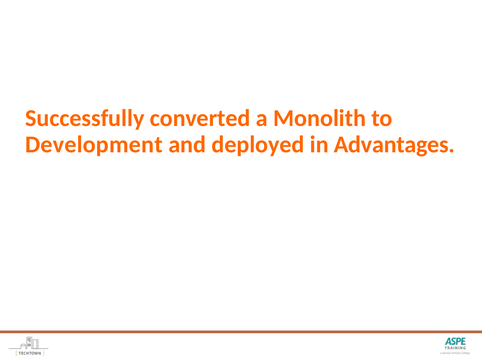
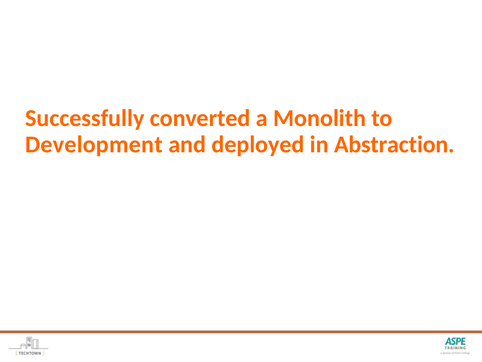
Advantages: Advantages -> Abstraction (394, 144)
